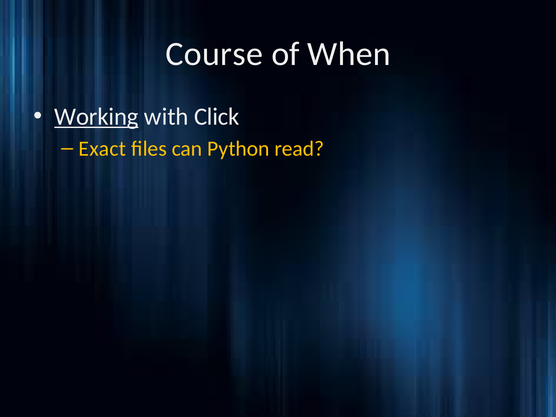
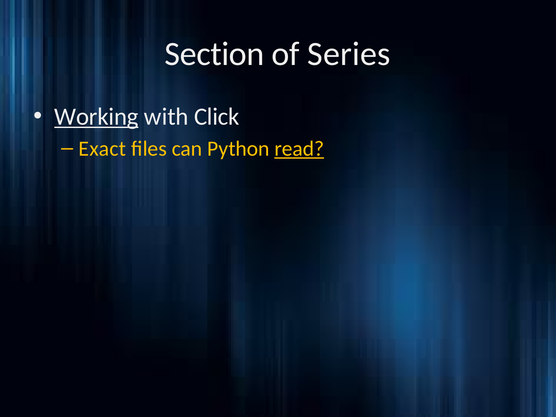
Course: Course -> Section (214, 54)
When: When -> Series (349, 54)
read underline: none -> present (299, 149)
